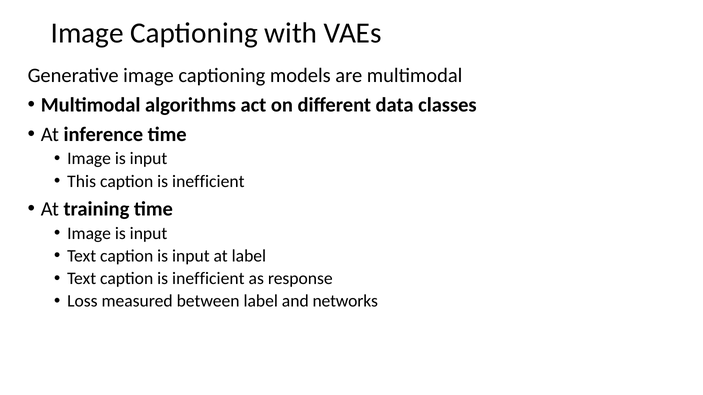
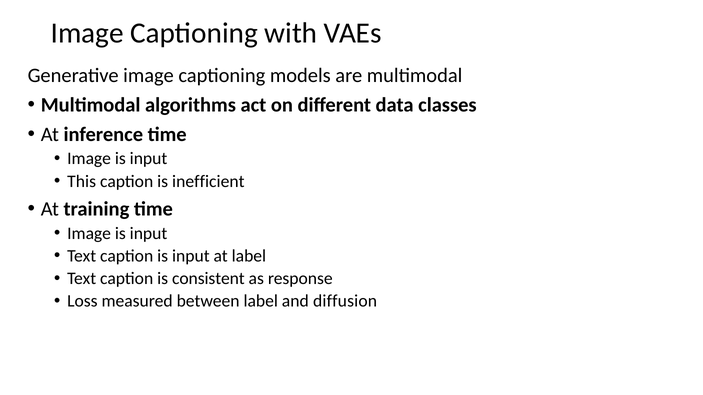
Text caption is inefficient: inefficient -> consistent (208, 279)
networks: networks -> diffusion (345, 301)
